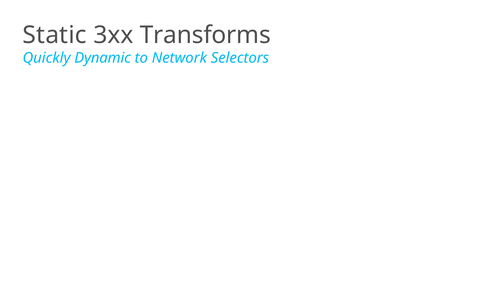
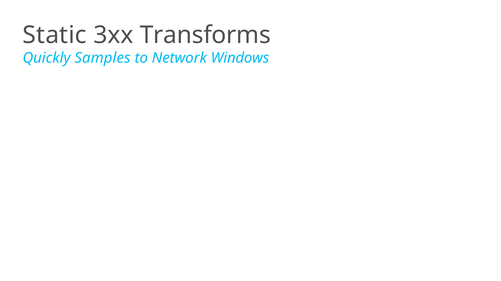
Dynamic: Dynamic -> Samples (102, 58)
Selectors: Selectors -> Windows (240, 58)
